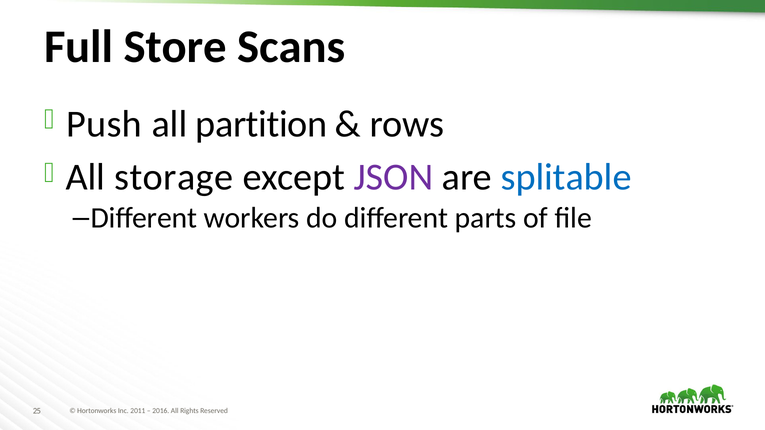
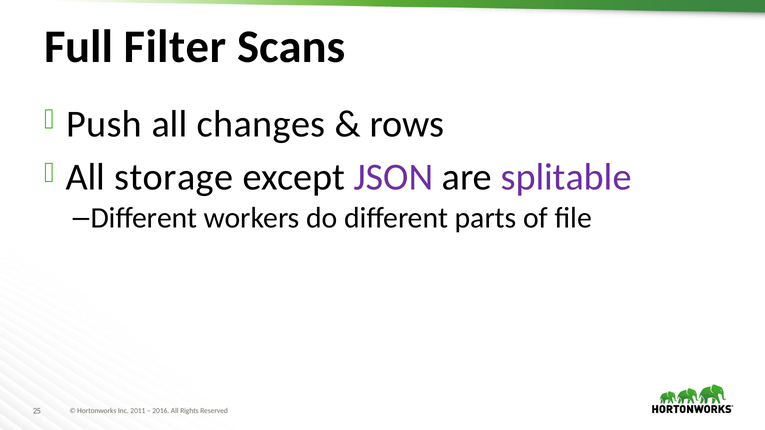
Store: Store -> Filter (175, 47)
partition: partition -> changes (261, 124)
splitable colour: blue -> purple (566, 177)
